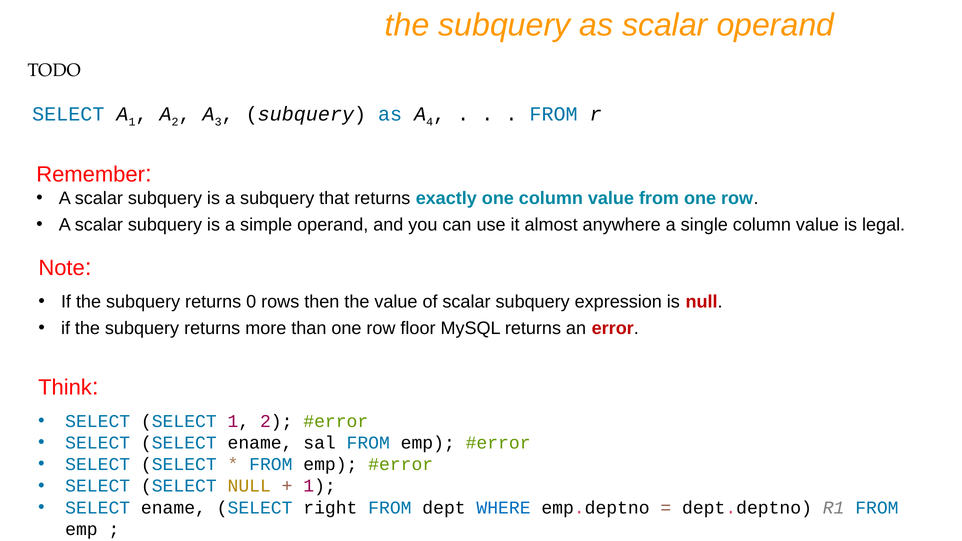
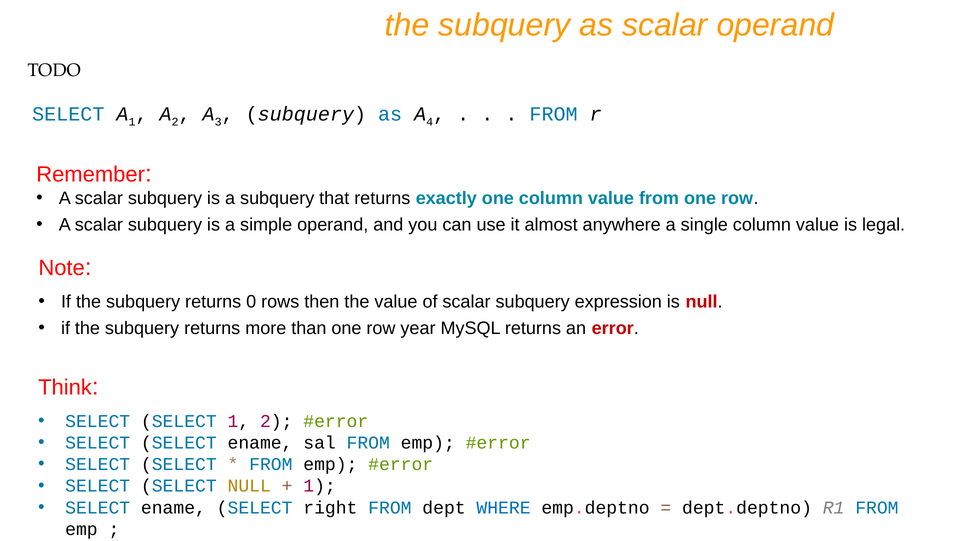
floor: floor -> year (418, 328)
